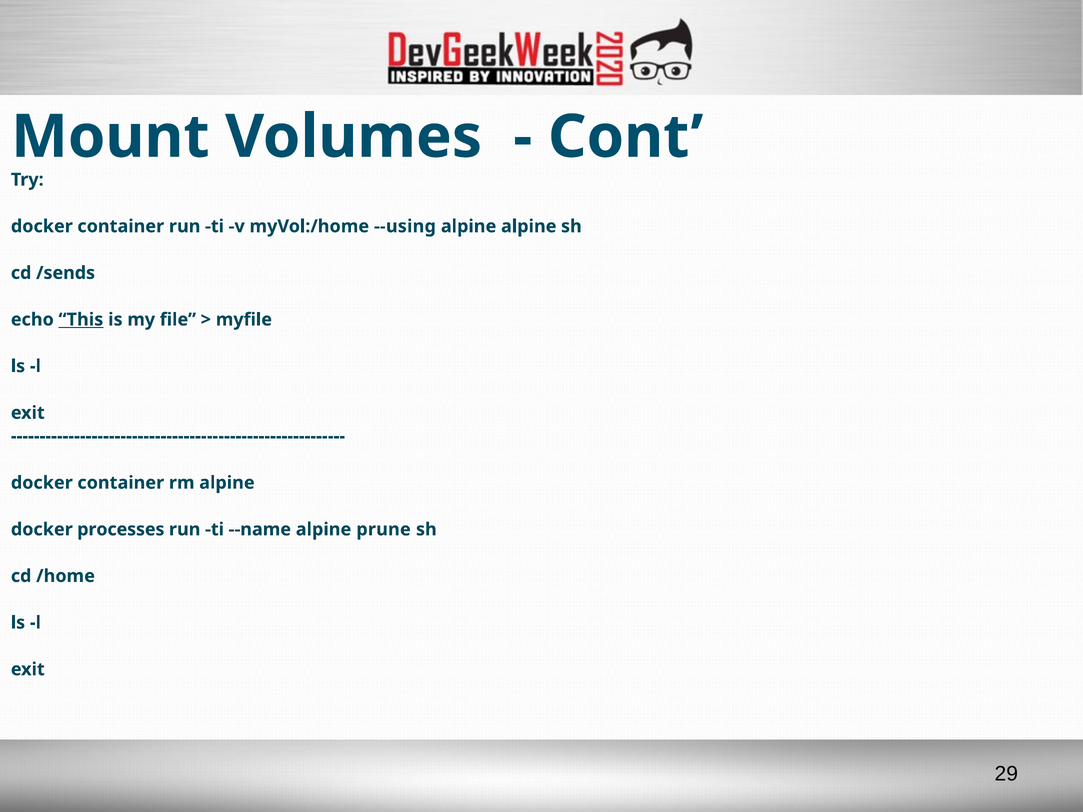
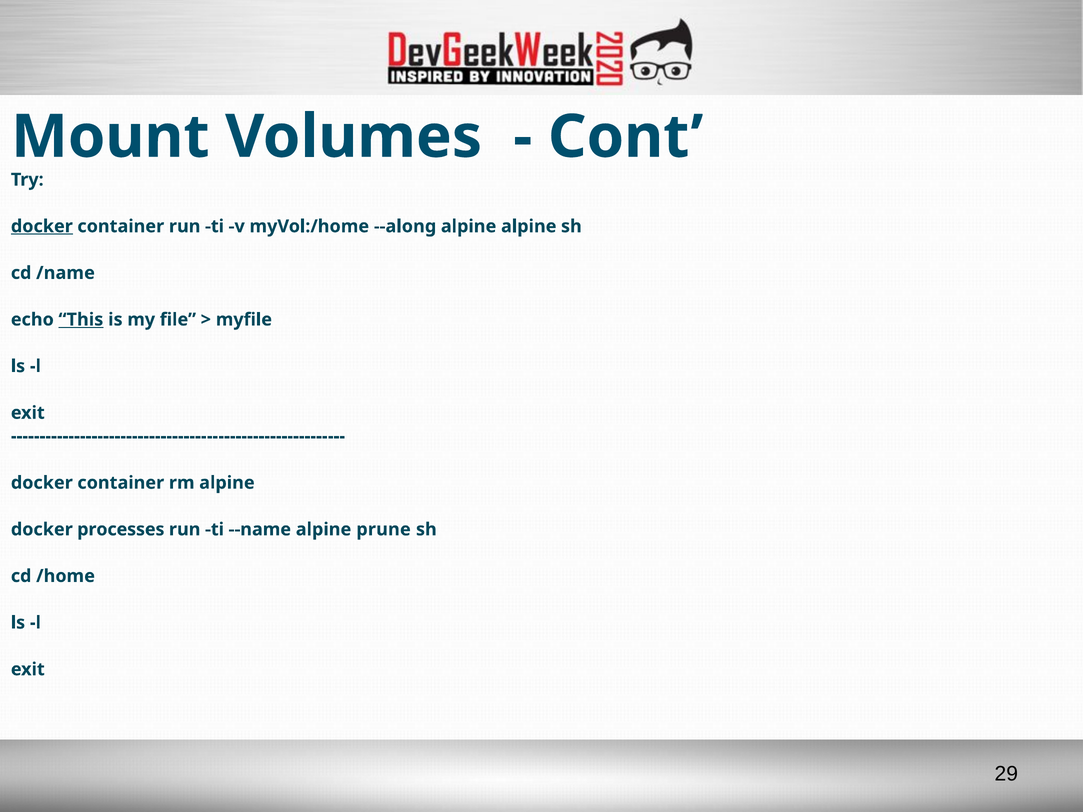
docker underline: none -> present (42, 226)
--using: --using -> --along (405, 226)
/sends: /sends -> /name (65, 273)
